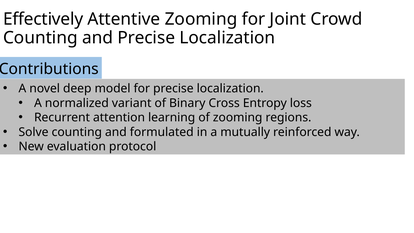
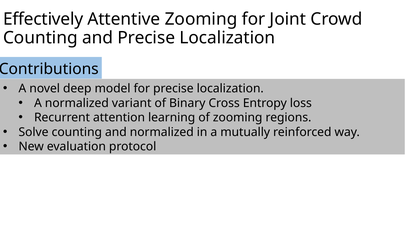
and formulated: formulated -> normalized (162, 132)
